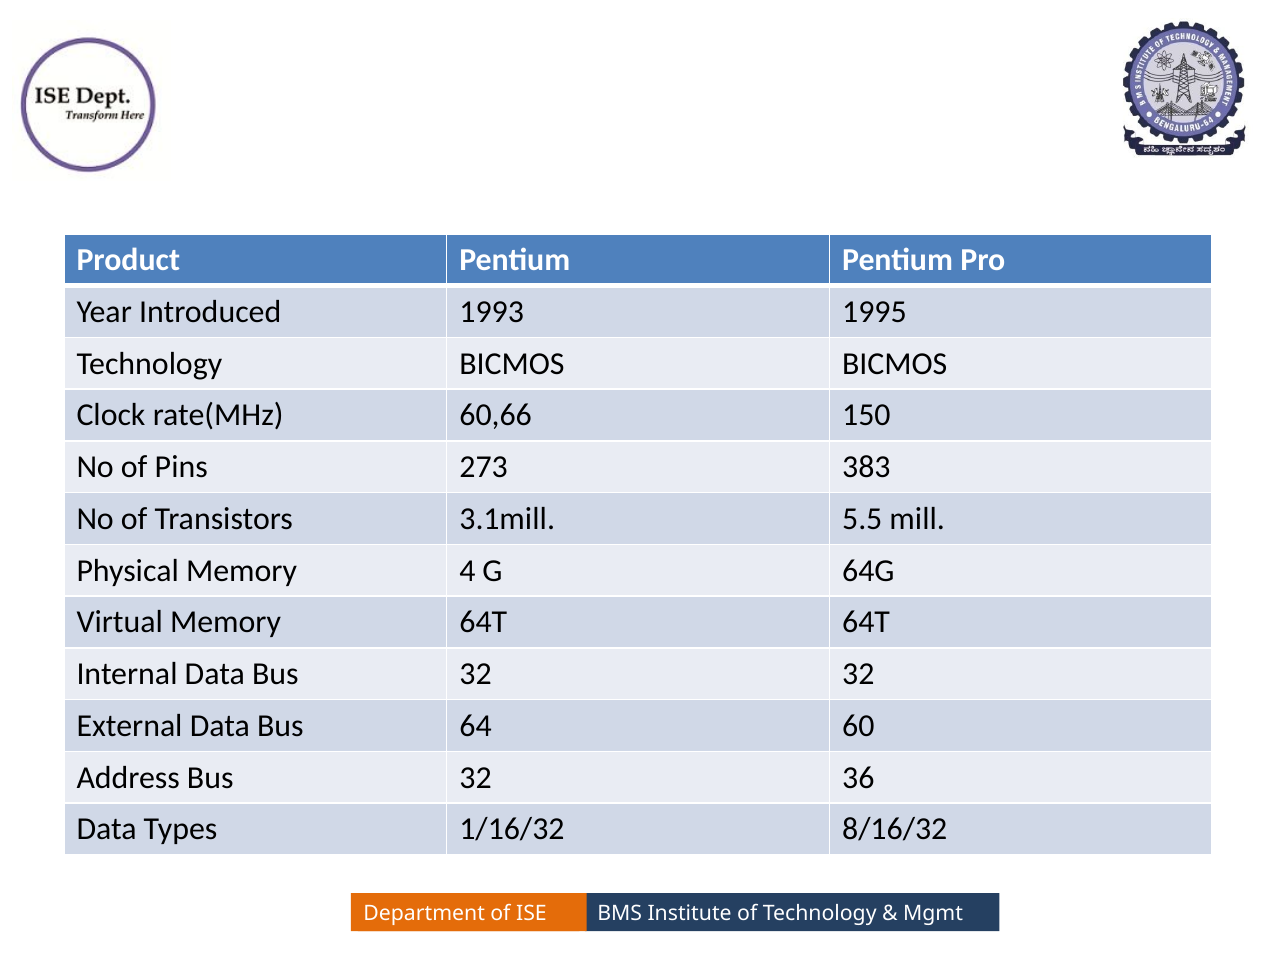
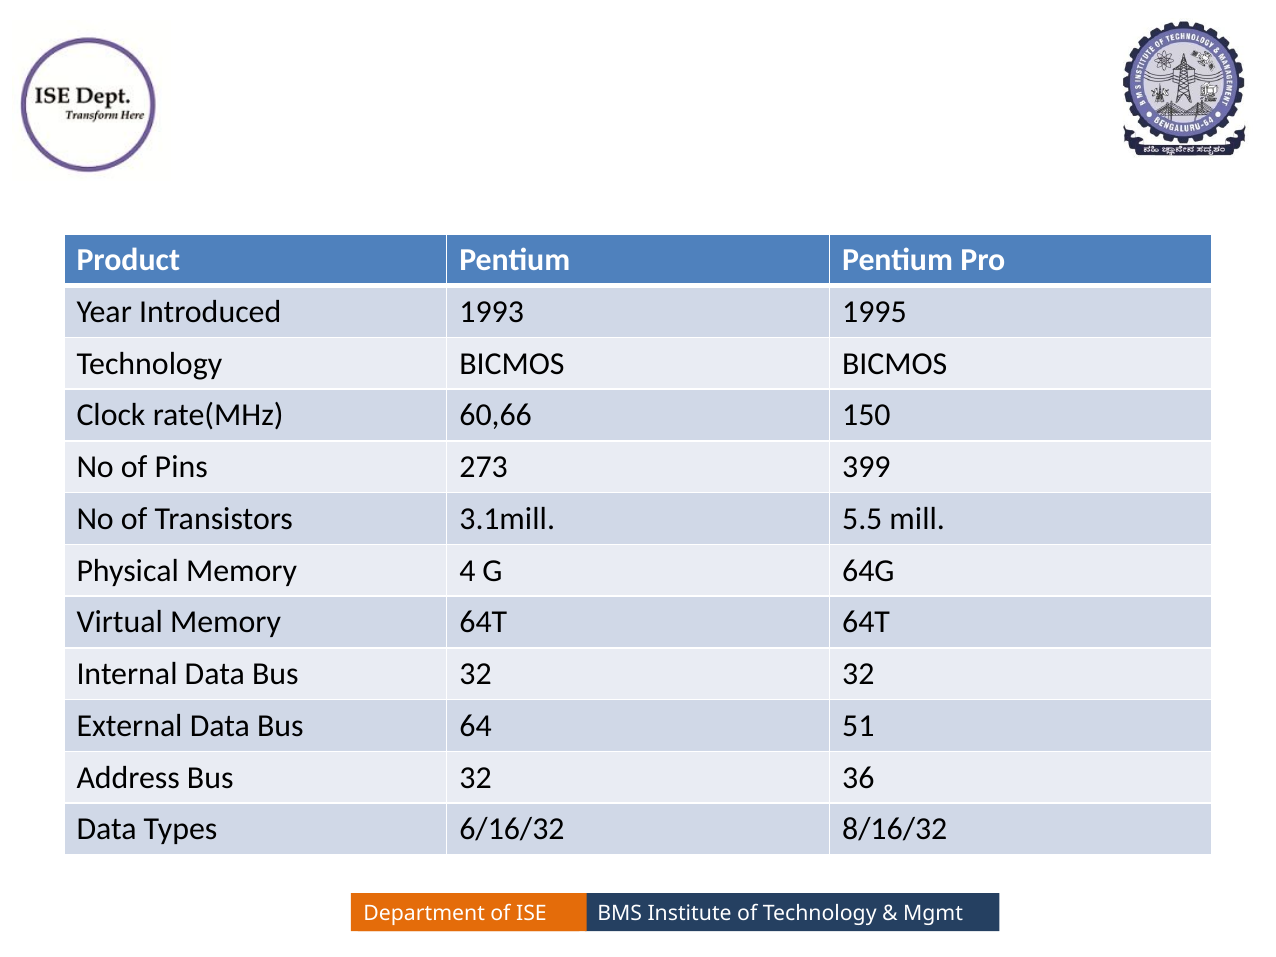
383: 383 -> 399 (866, 467)
60: 60 -> 51 (858, 726)
1/16/32: 1/16/32 -> 6/16/32 (512, 829)
